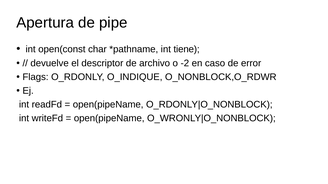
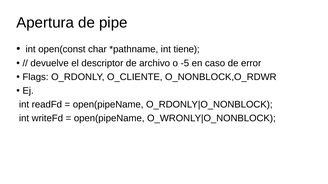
-2: -2 -> -5 (185, 64)
O_INDIQUE: O_INDIQUE -> O_CLIENTE (135, 77)
